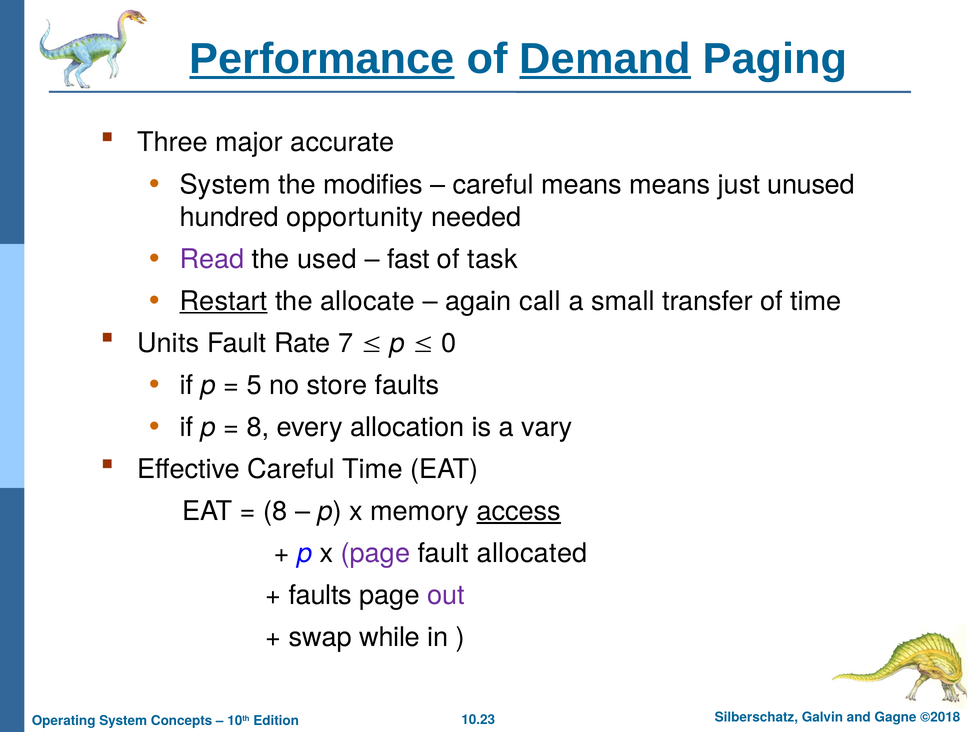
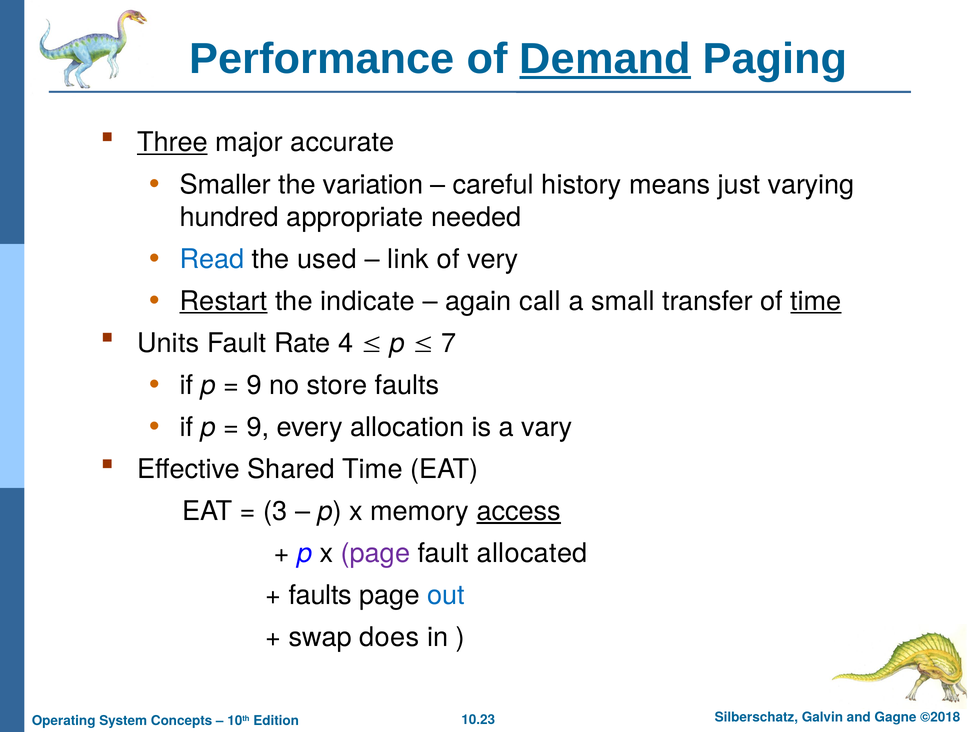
Performance underline: present -> none (322, 59)
Three underline: none -> present (172, 143)
System: System -> Smaller (225, 185)
modifies: modifies -> variation (373, 185)
careful means: means -> history (581, 185)
unused: unused -> varying (811, 185)
opportunity: opportunity -> appropriate (355, 217)
Read colour: purple -> blue (212, 259)
fast: fast -> link (408, 259)
task: task -> very (493, 259)
allocate: allocate -> indicate (368, 301)
time underline: none -> present (816, 301)
7: 7 -> 4 (346, 343)
0: 0 -> 7 (449, 343)
5: 5 -> 9 (254, 385)
8: 8 -> 9 (258, 427)
Effective Careful: Careful -> Shared (291, 469)
8: 8 -> 3 (275, 511)
out colour: purple -> blue (446, 595)
while: while -> does (389, 637)
